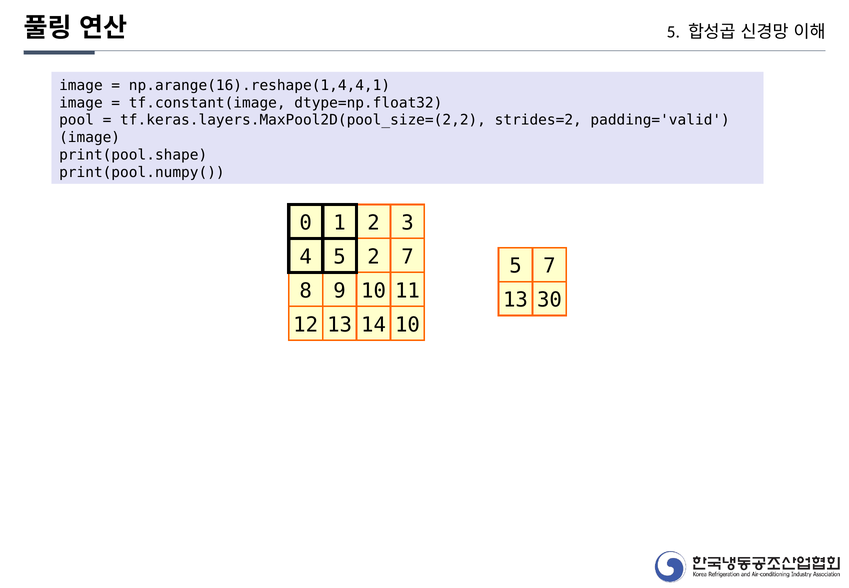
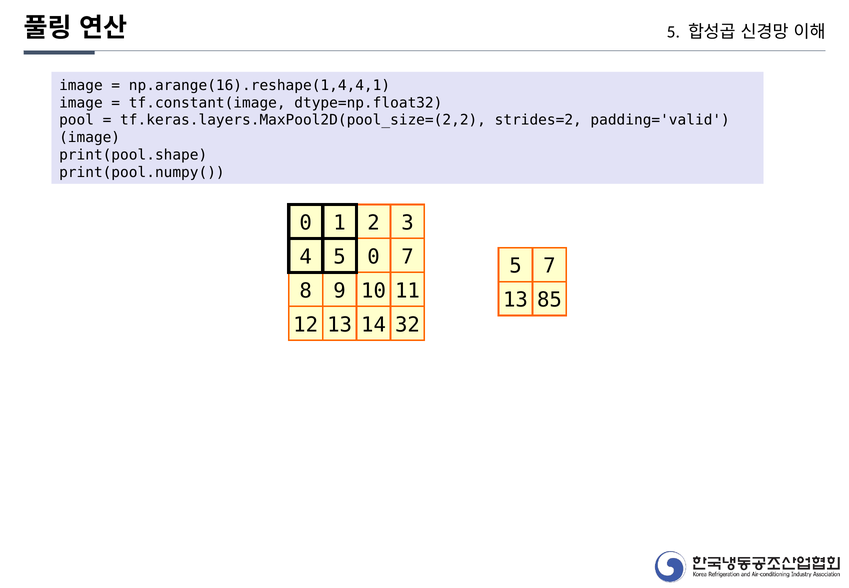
5 2: 2 -> 0 (374, 257)
30: 30 -> 85 (549, 300)
14 10: 10 -> 32 (407, 325)
